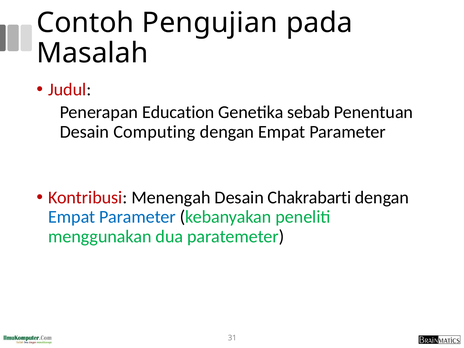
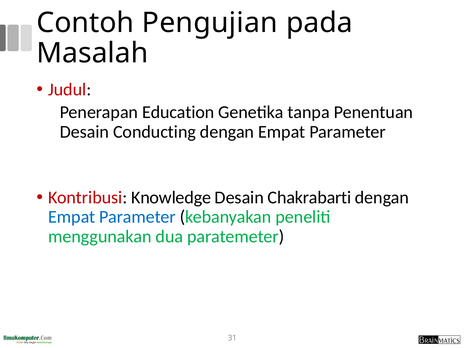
sebab: sebab -> tanpa (309, 112)
Computing: Computing -> Conducting (155, 132)
Menengah: Menengah -> Knowledge (171, 198)
